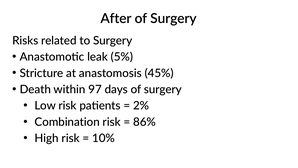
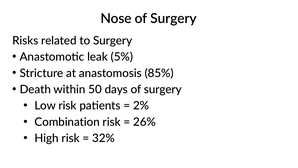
After: After -> Nose (116, 18)
45%: 45% -> 85% (159, 73)
97: 97 -> 50 (95, 89)
86%: 86% -> 26% (144, 122)
10%: 10% -> 32% (104, 138)
